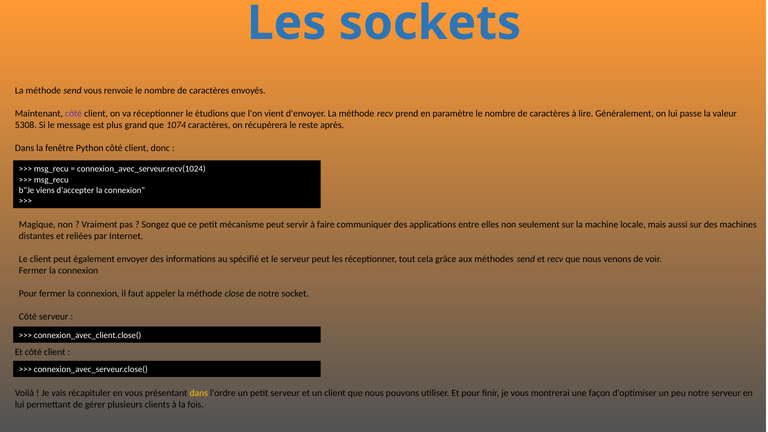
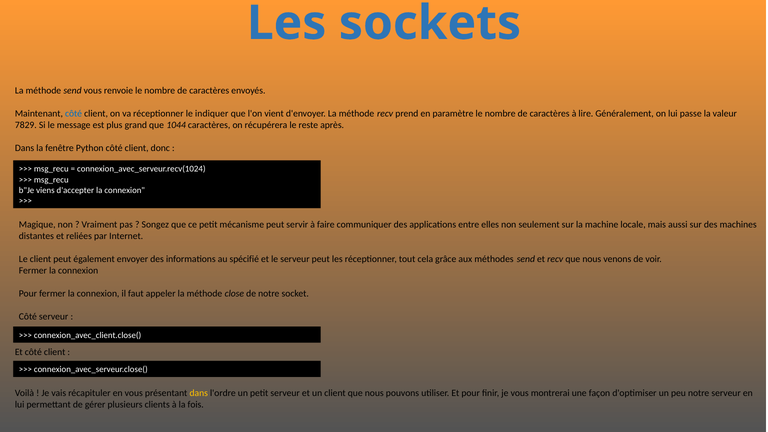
côté colour: purple -> blue (74, 113)
étudions: étudions -> indiquer (212, 113)
5308: 5308 -> 7829 (26, 125)
1074: 1074 -> 1044 (176, 125)
